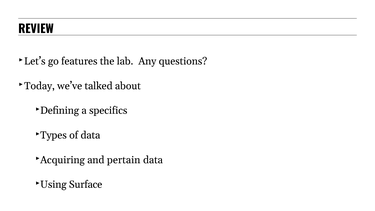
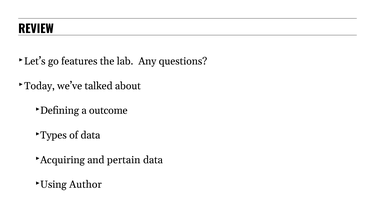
specifics: specifics -> outcome (108, 110)
Surface: Surface -> Author (85, 184)
